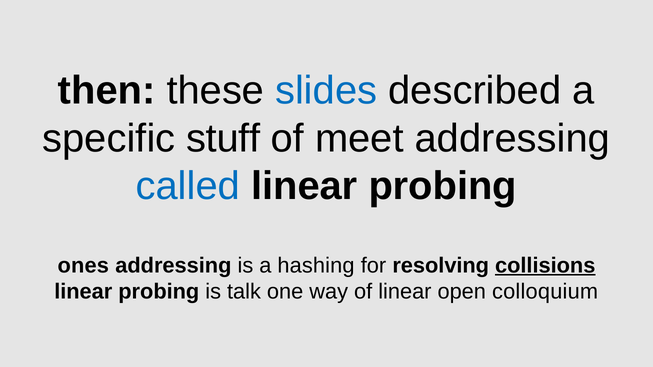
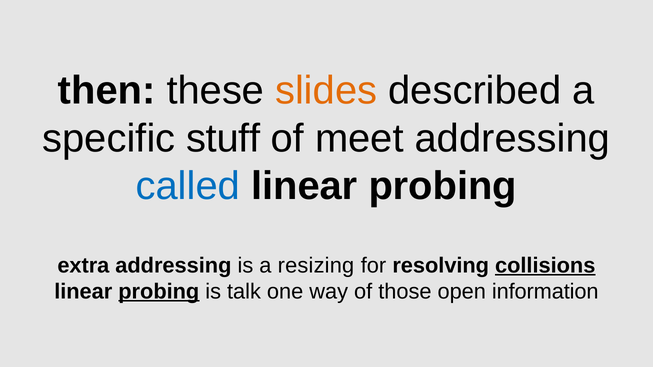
slides colour: blue -> orange (326, 91)
ones: ones -> extra (83, 266)
hashing: hashing -> resizing (316, 266)
probing underline: none -> present (159, 292)
of linear: linear -> those (405, 292)
colloquium: colloquium -> information (545, 292)
